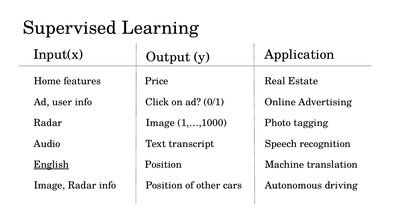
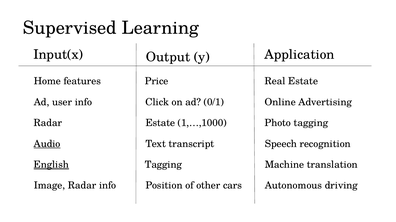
Image: Image -> Estate (160, 123)
Audio underline: none -> present (47, 144)
Position: Position -> Tagging (163, 165)
